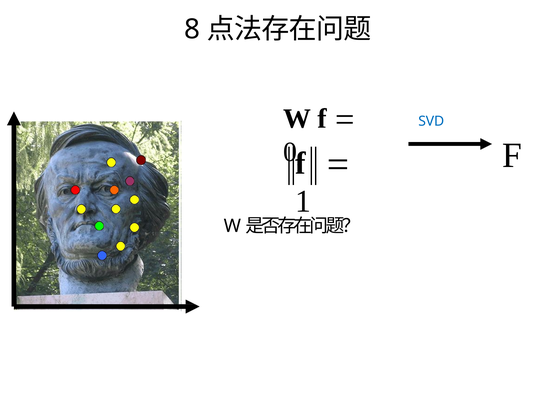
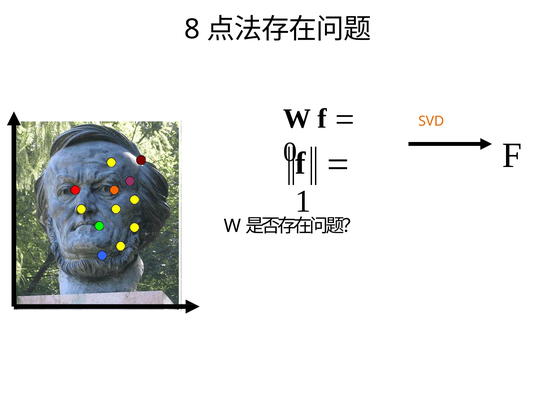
SVD colour: blue -> orange (431, 121)
